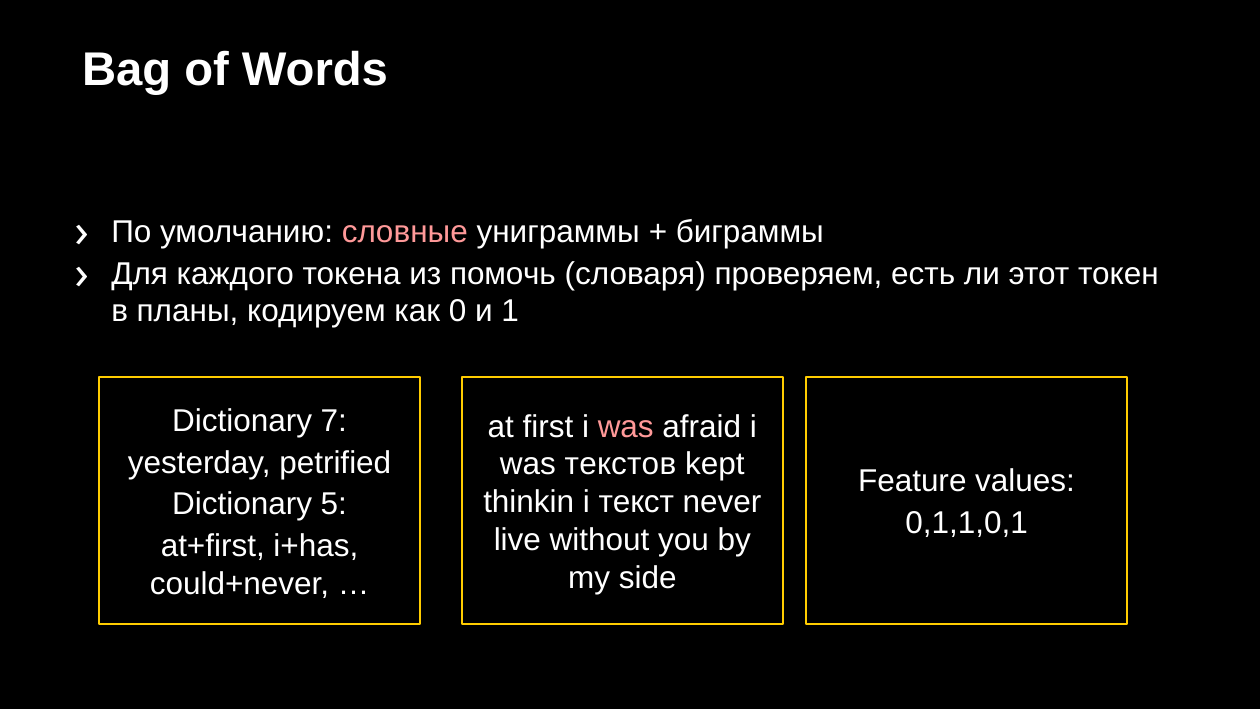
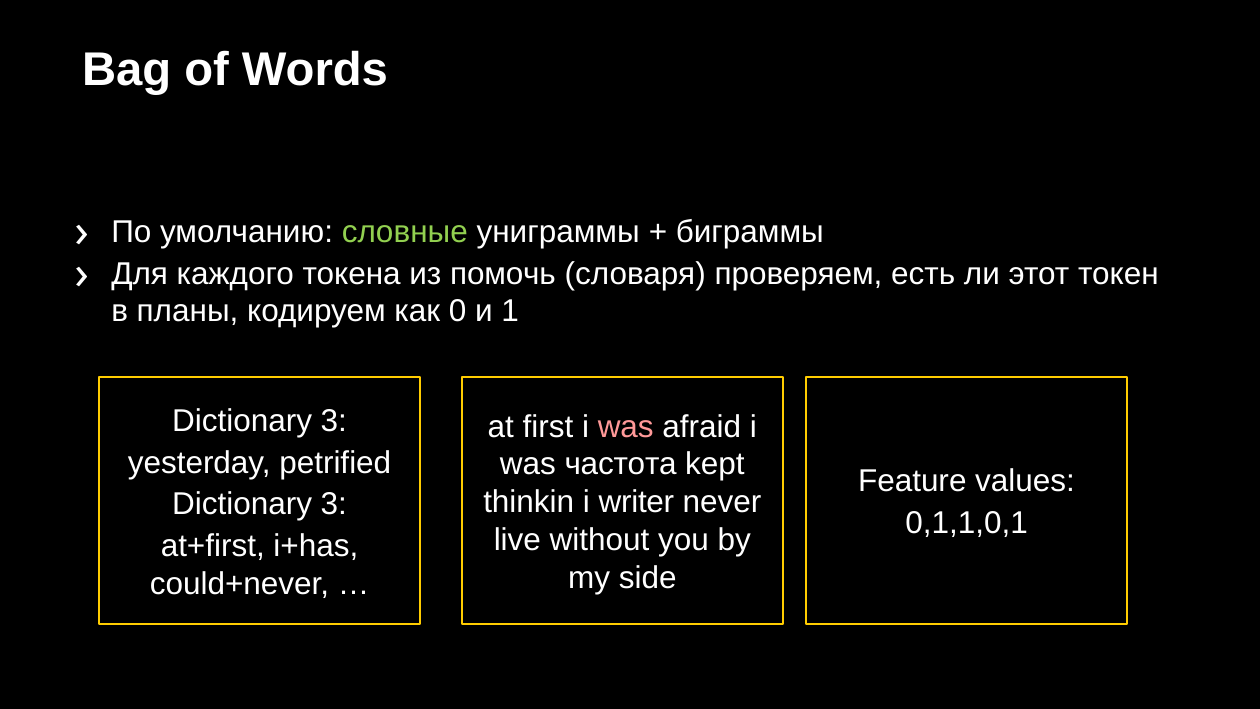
словные colour: pink -> light green (405, 232)
7: 7 -> 3 (334, 421)
текстов: текстов -> частота (621, 464)
текст: текст -> writer (636, 502)
5: 5 -> 3 (334, 504)
